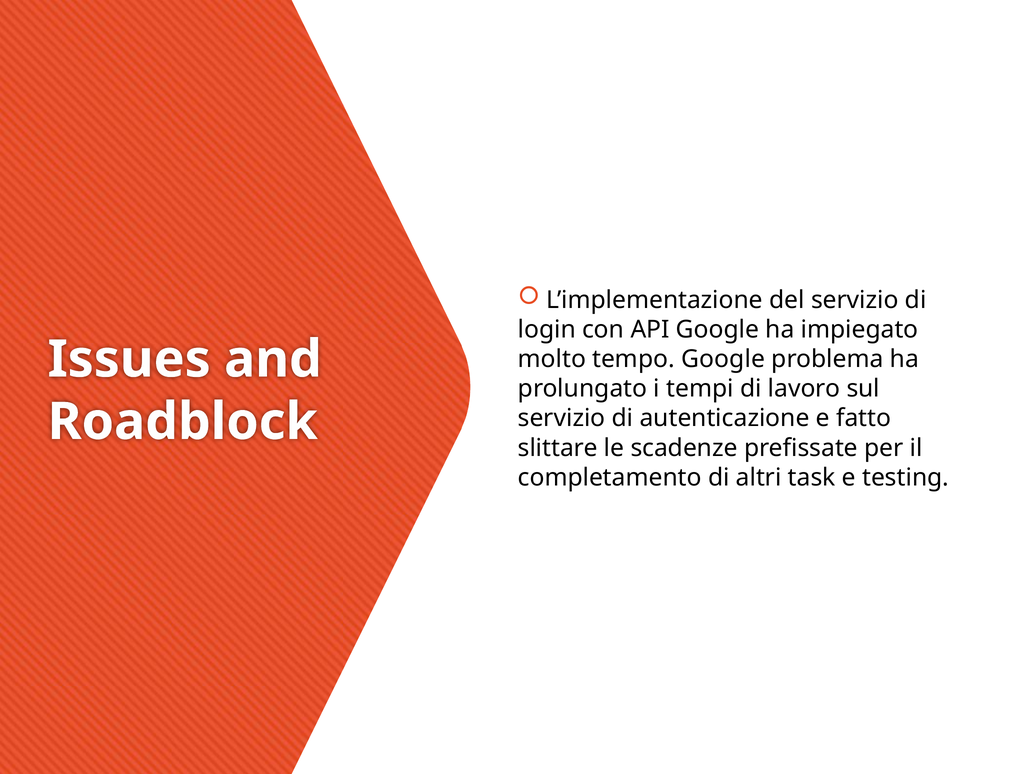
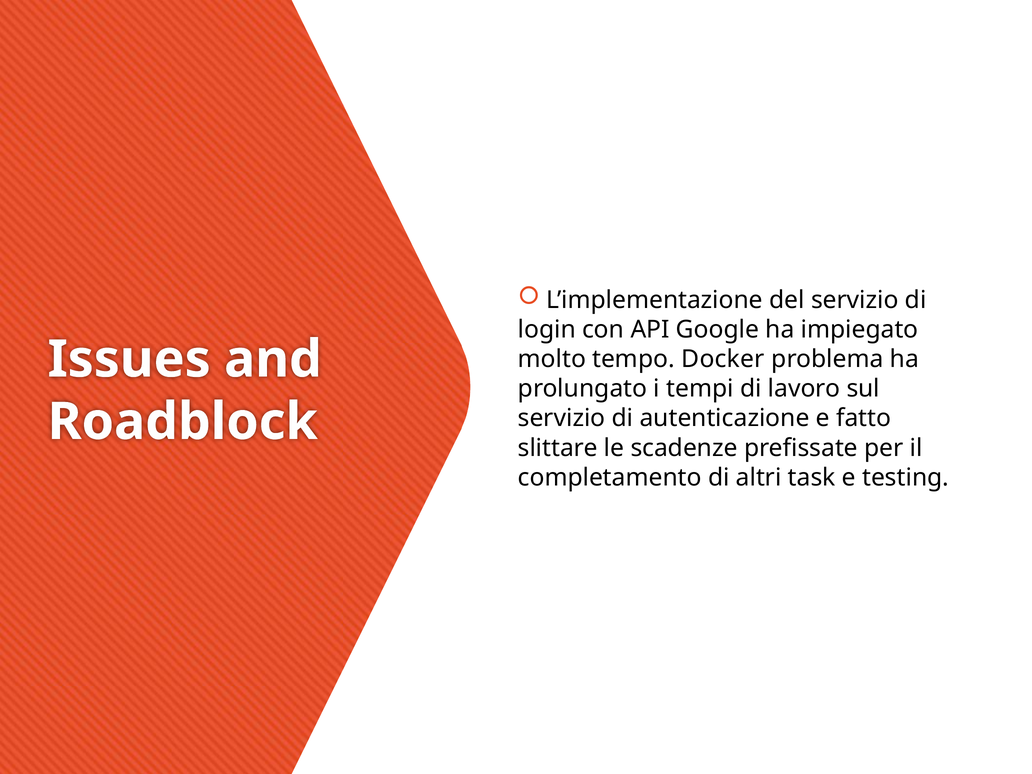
tempo Google: Google -> Docker (723, 359)
